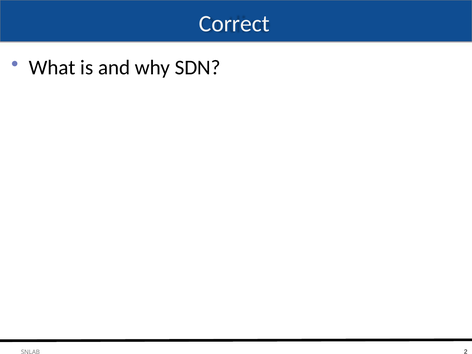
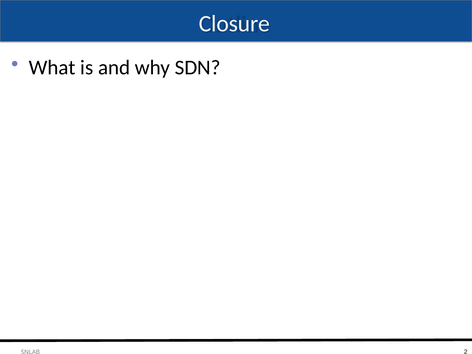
Correct: Correct -> Closure (234, 24)
